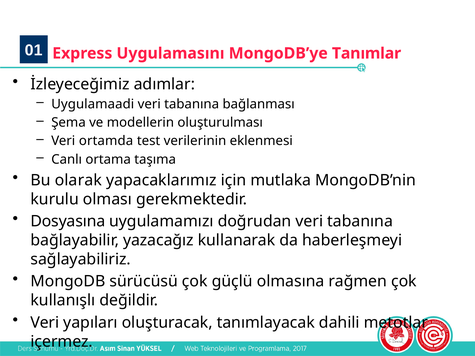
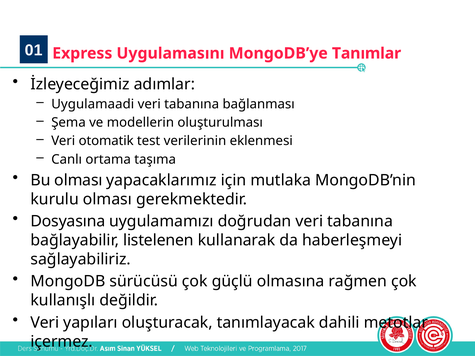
ortamda: ortamda -> otomatik (106, 141)
Bu olarak: olarak -> olması (78, 180)
yazacağız: yazacağız -> listelenen (158, 240)
